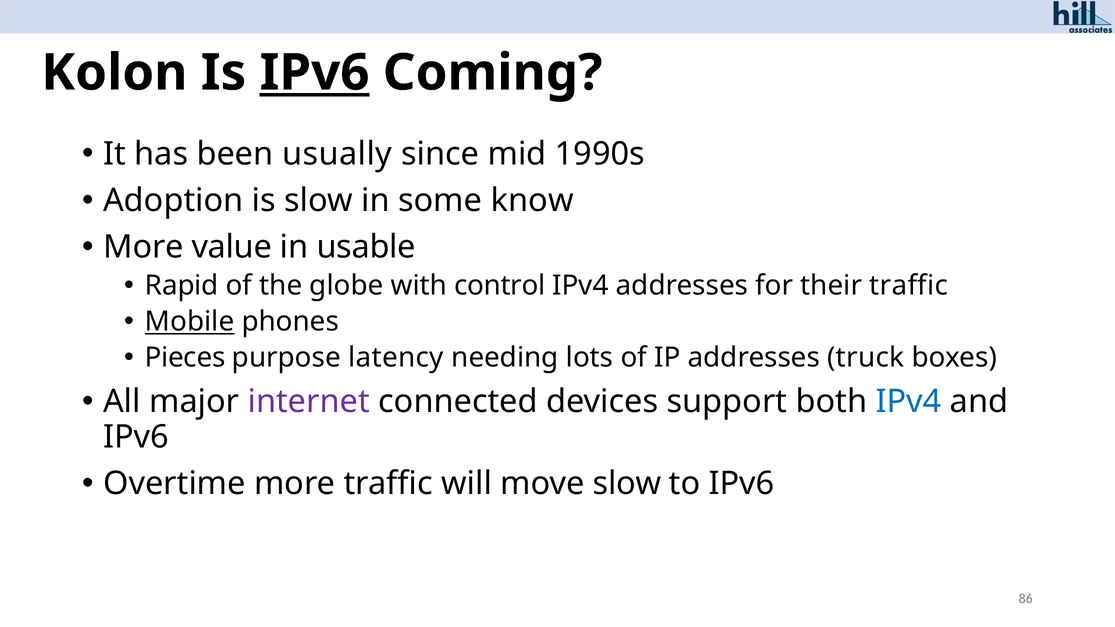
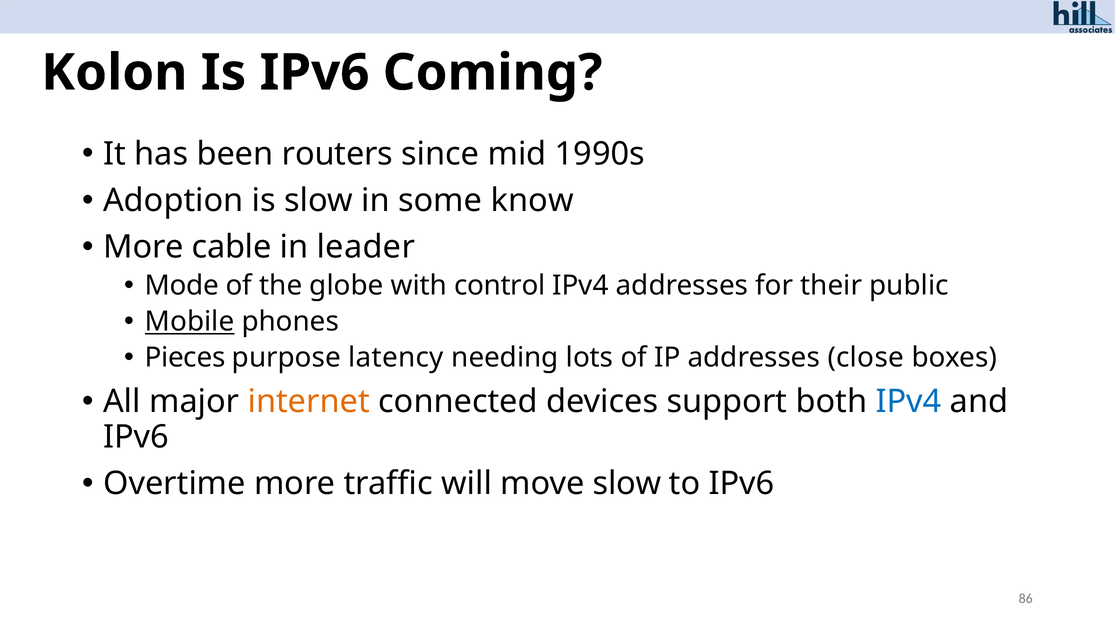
IPv6 underline: present -> none (315, 73)
usually: usually -> routers (337, 154)
value: value -> cable (232, 247)
usable: usable -> leader (366, 247)
Rapid: Rapid -> Mode (182, 286)
their traffic: traffic -> public (909, 286)
truck: truck -> close (866, 358)
internet colour: purple -> orange (309, 402)
